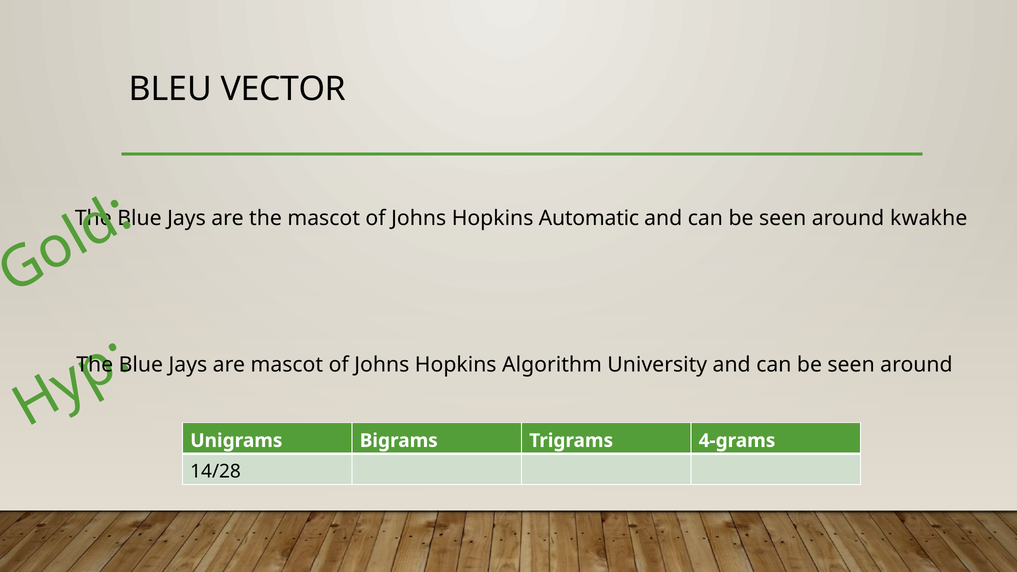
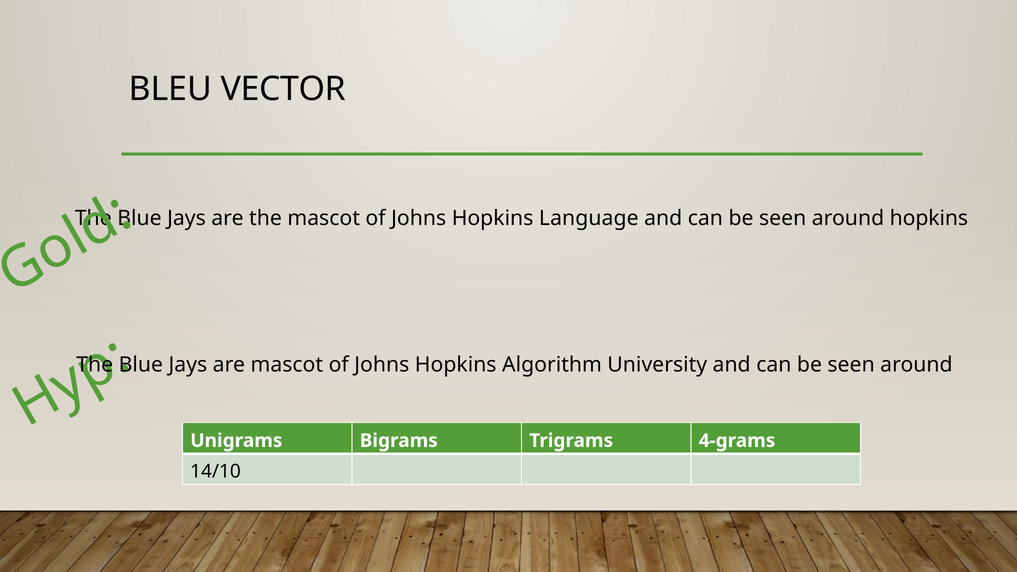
Automatic: Automatic -> Language (589, 218)
around kwakhe: kwakhe -> hopkins (929, 218)
14/28: 14/28 -> 14/10 (216, 472)
